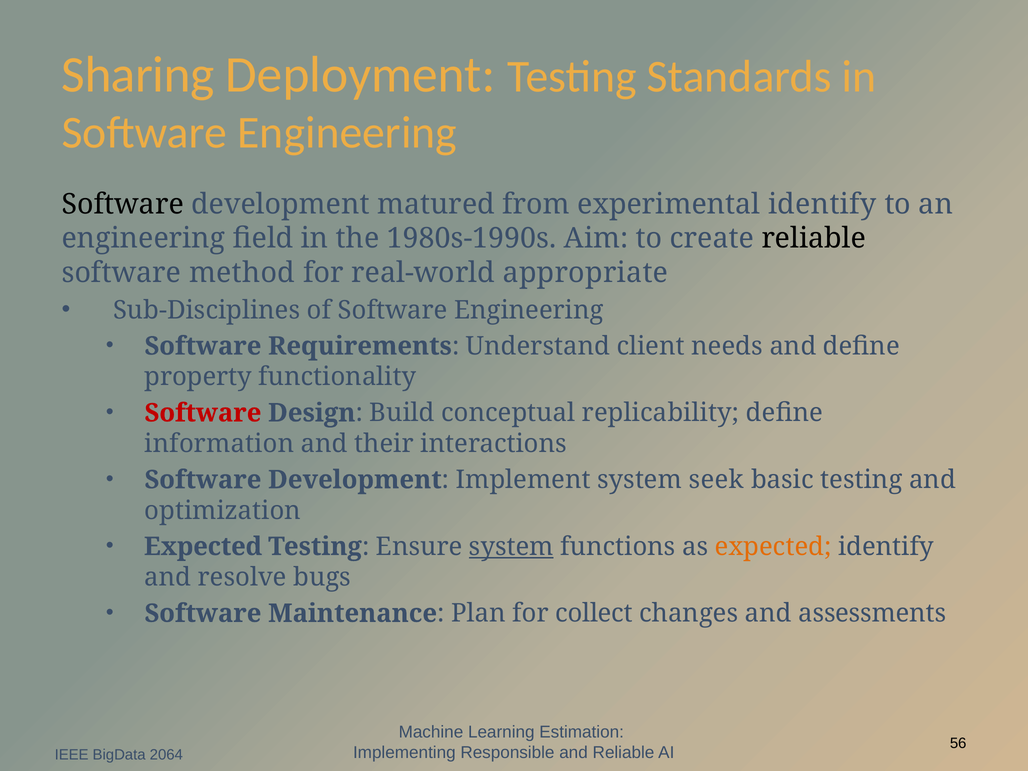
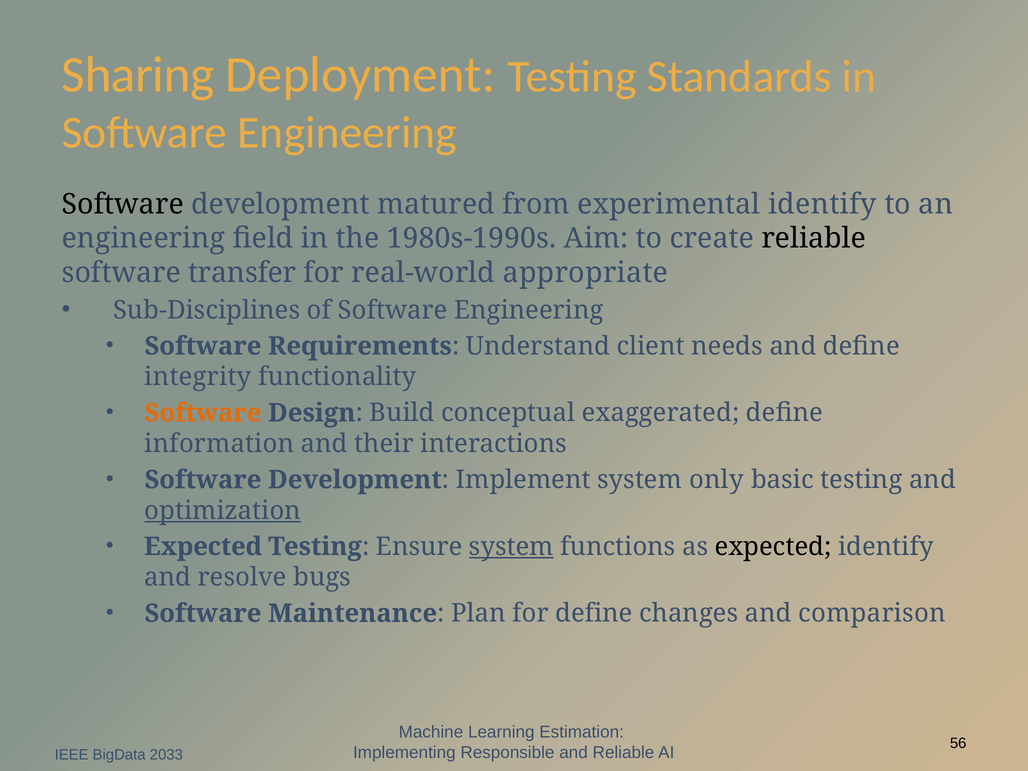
method: method -> transfer (242, 273)
property: property -> integrity (198, 377)
Software colour: red -> orange (203, 413)
replicability: replicability -> exaggerated (661, 413)
seek: seek -> only (716, 480)
optimization underline: none -> present (223, 511)
expected colour: orange -> black (773, 547)
for collect: collect -> define (594, 613)
assessments: assessments -> comparison (872, 613)
2064: 2064 -> 2033 (166, 755)
